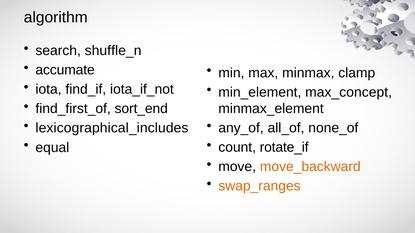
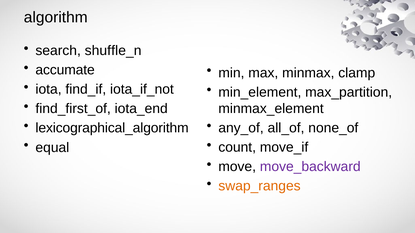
max_concept: max_concept -> max_partition (349, 92)
sort_end: sort_end -> iota_end (141, 109)
lexicographical_includes: lexicographical_includes -> lexicographical_algorithm (112, 128)
rotate_if: rotate_if -> move_if (284, 148)
move_backward colour: orange -> purple (310, 167)
